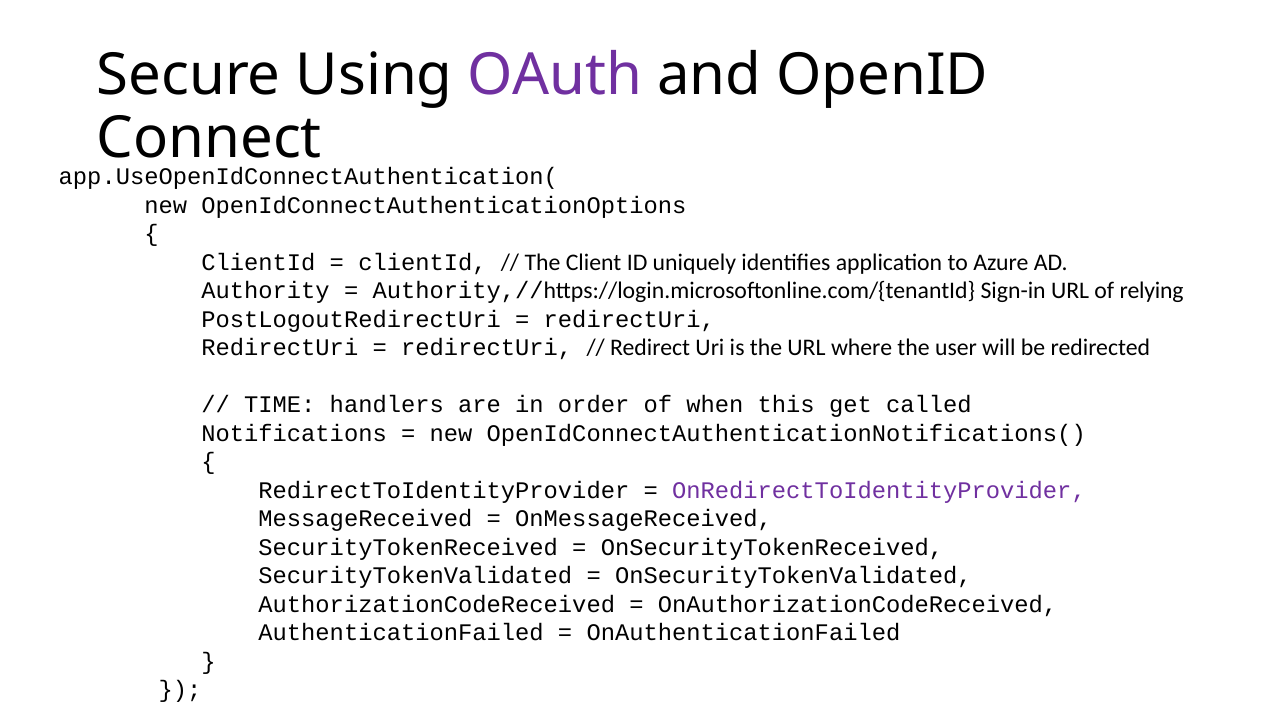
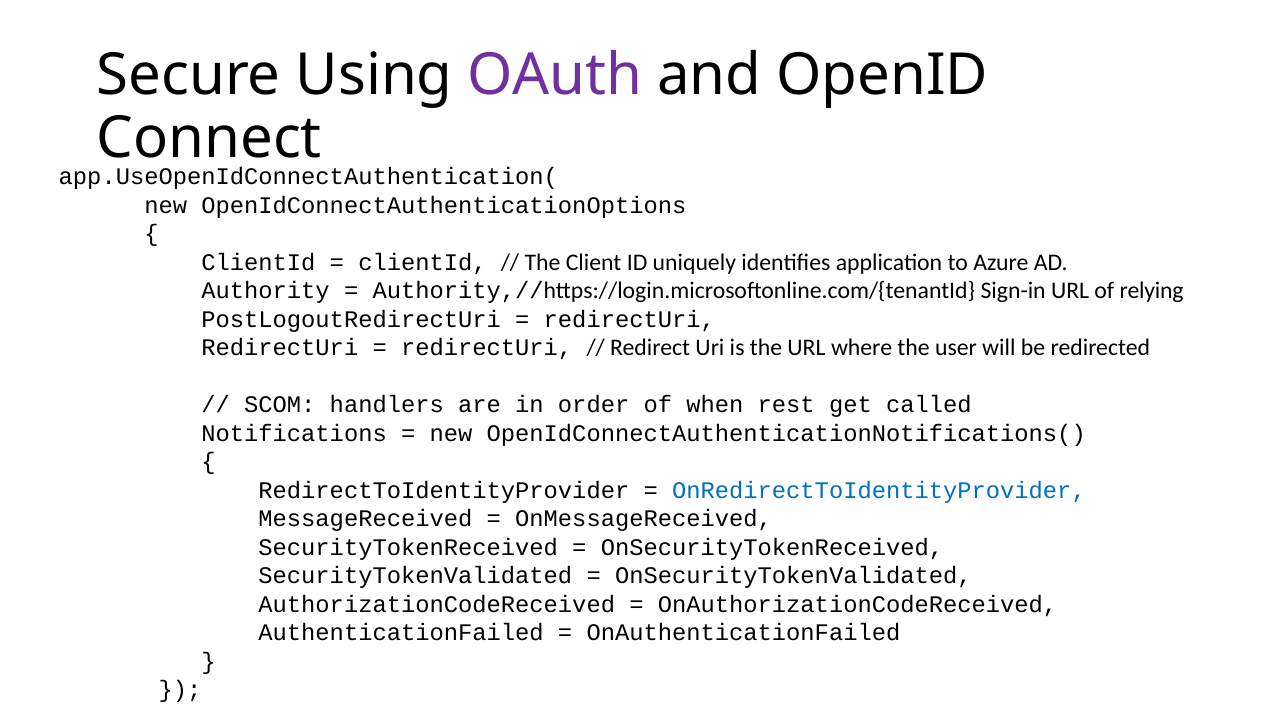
TIME: TIME -> SCOM (280, 405)
this: this -> rest (786, 405)
OnRedirectToIdentityProvider colour: purple -> blue (879, 491)
